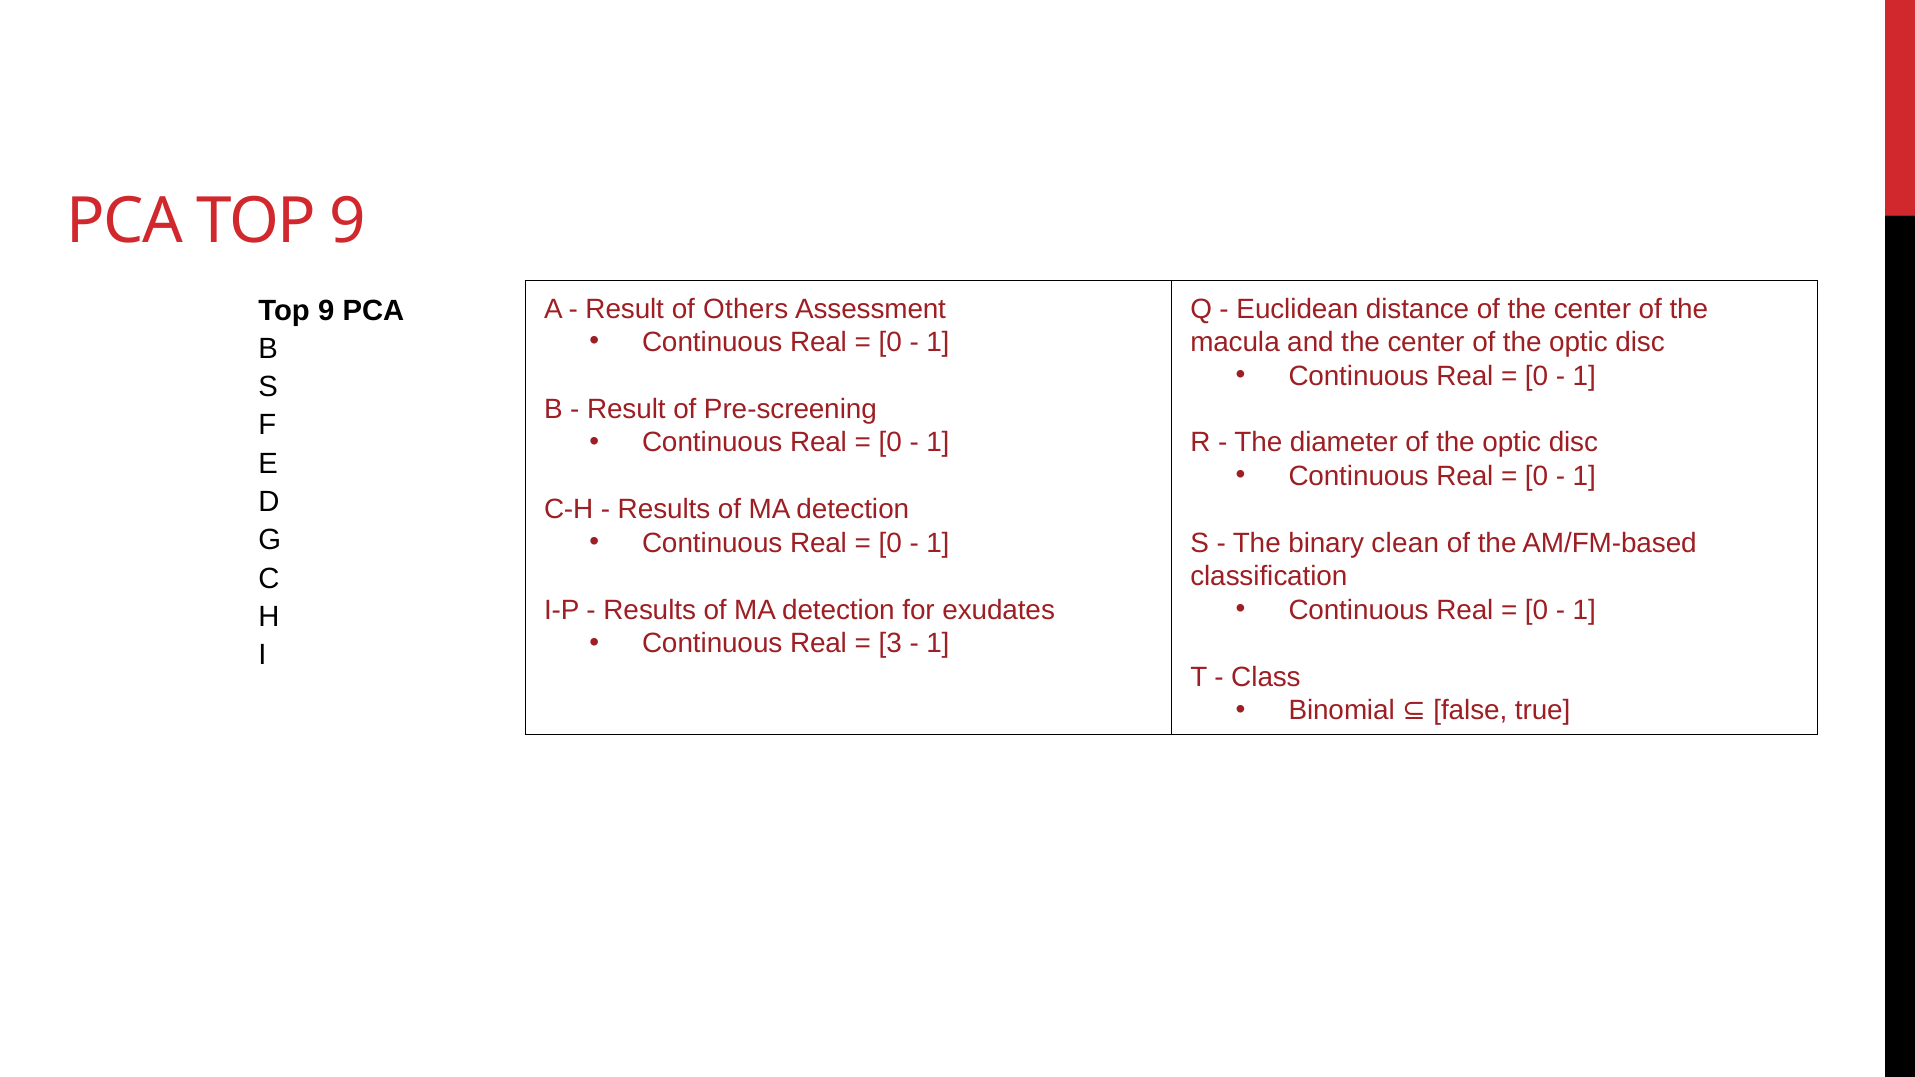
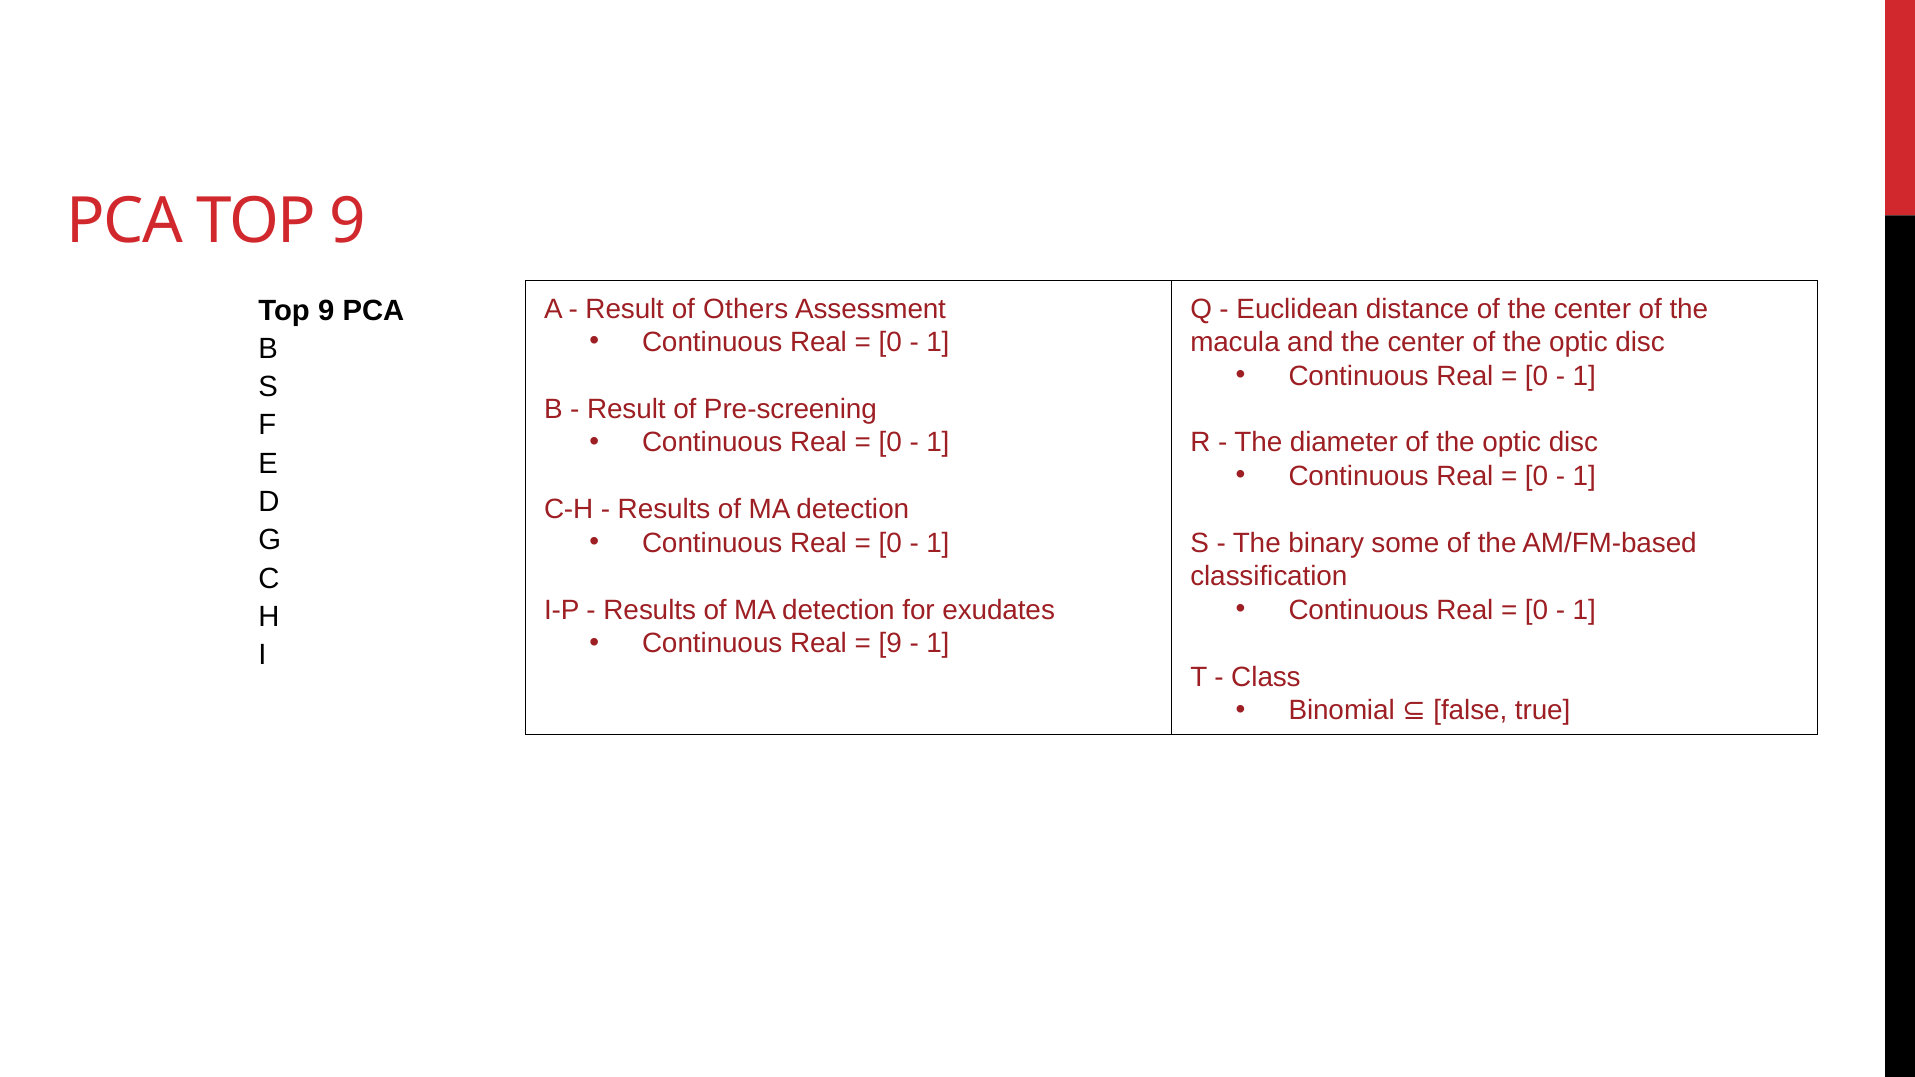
clean: clean -> some (1405, 543)
3: 3 -> 9 (890, 644)
